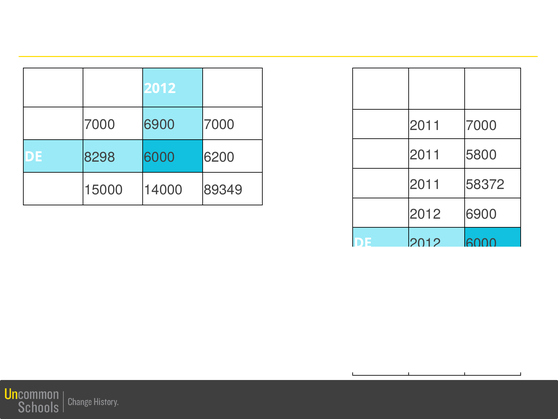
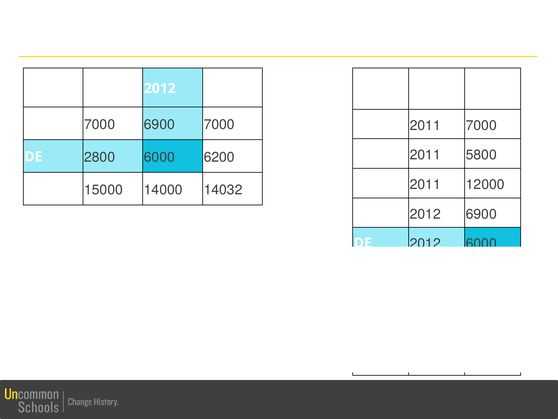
8298: 8298 -> 2800 (100, 157)
58372: 58372 -> 12000 (485, 184)
89349: 89349 -> 14032 (223, 190)
